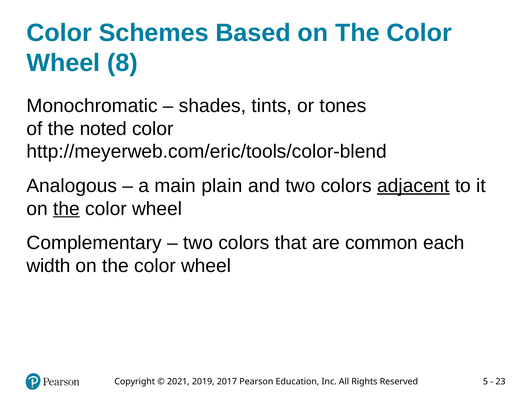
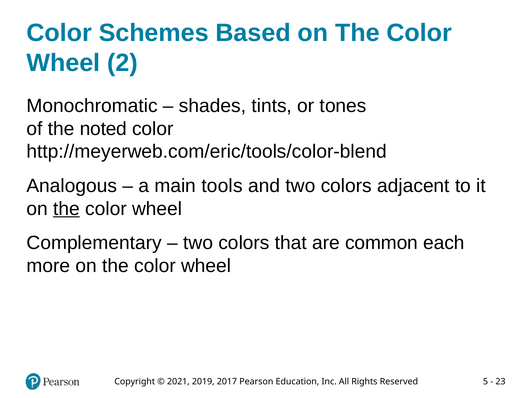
8: 8 -> 2 (122, 63)
plain: plain -> tools (222, 186)
adjacent underline: present -> none (413, 186)
width: width -> more (48, 266)
